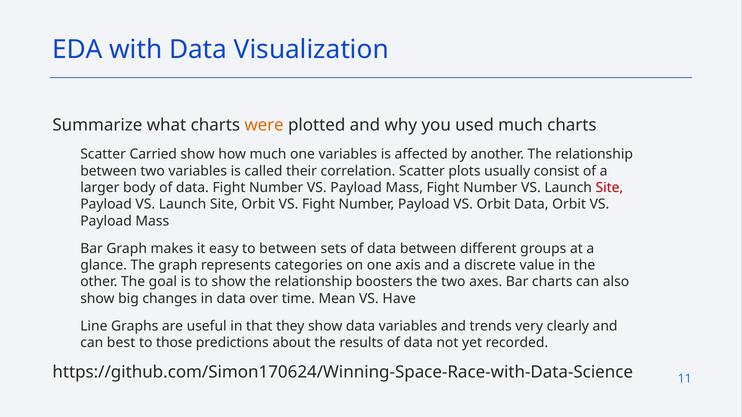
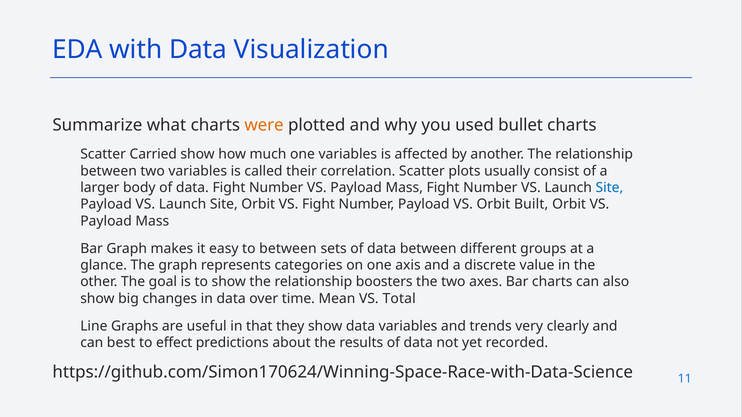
used much: much -> bullet (521, 125)
Site colour: red -> blue (609, 188)
Orbit Data: Data -> Built (531, 205)
Have: Have -> Total (399, 299)
those: those -> effect (174, 343)
